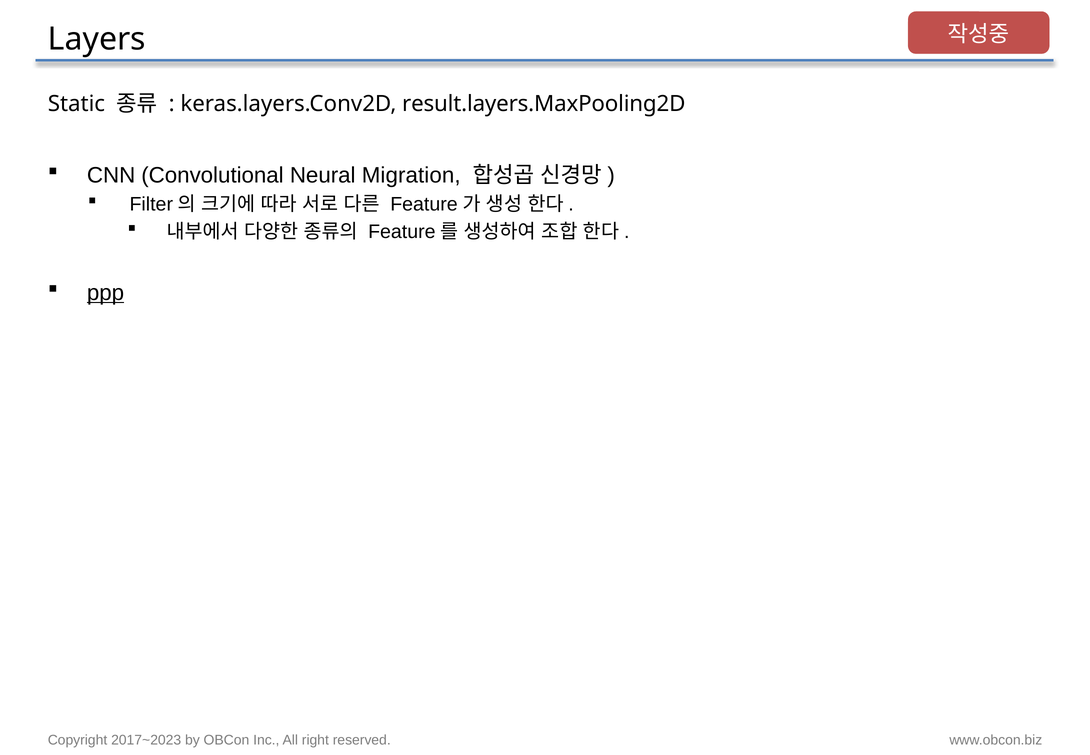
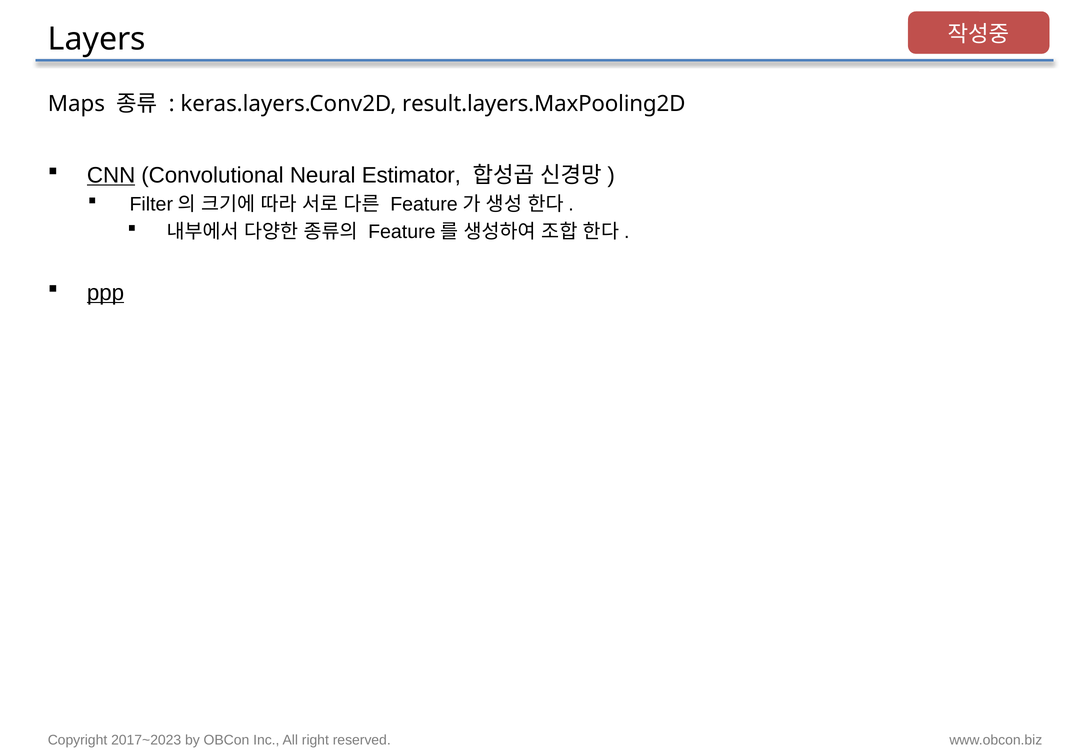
Static: Static -> Maps (76, 104)
CNN underline: none -> present (111, 175)
Migration: Migration -> Estimator (411, 175)
